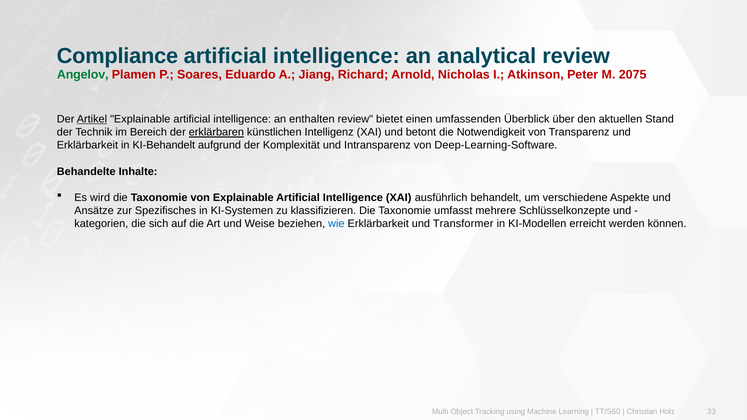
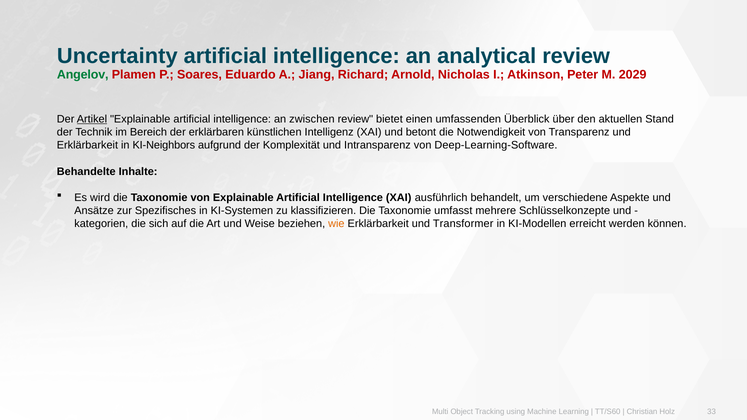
Compliance: Compliance -> Uncertainty (117, 56)
2075: 2075 -> 2029 (633, 75)
enthalten: enthalten -> zwischen (312, 119)
erklärbaren underline: present -> none (216, 132)
KI-Behandelt: KI-Behandelt -> KI-Neighbors (164, 145)
wie colour: blue -> orange (336, 224)
